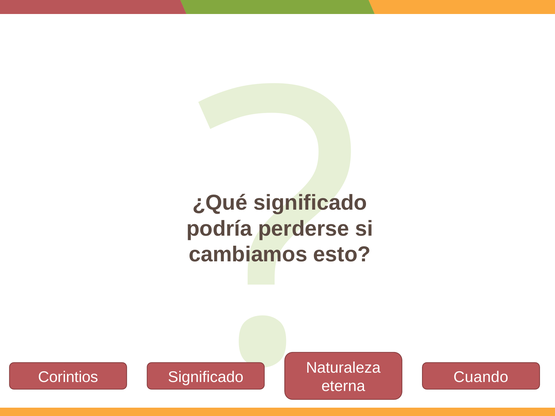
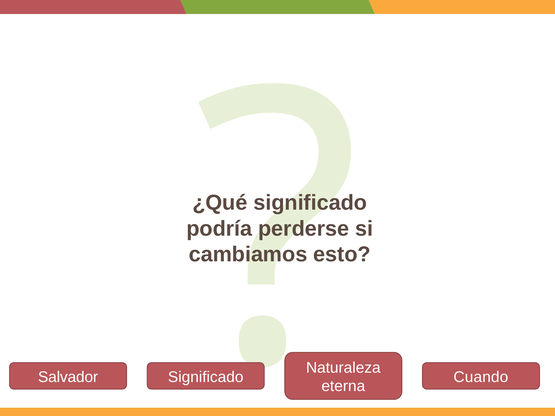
Corintios: Corintios -> Salvador (68, 377)
